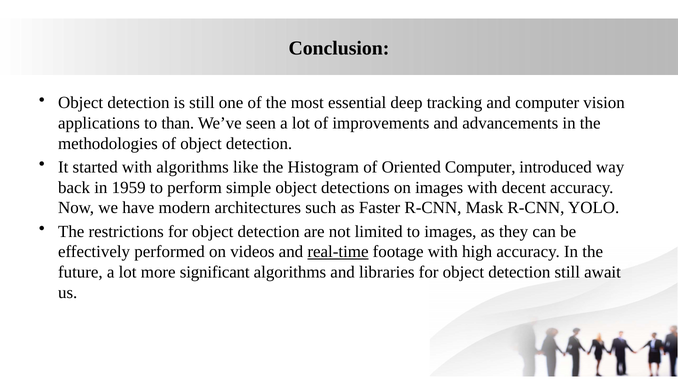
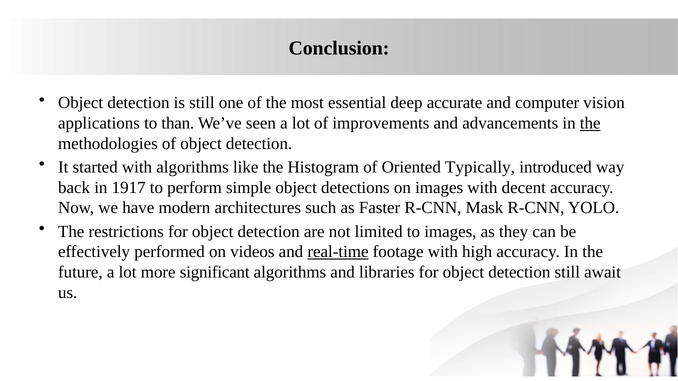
tracking: tracking -> accurate (455, 103)
the underline: none -> present (590, 123)
Oriented Computer: Computer -> Typically (480, 167)
1959: 1959 -> 1917 (129, 188)
